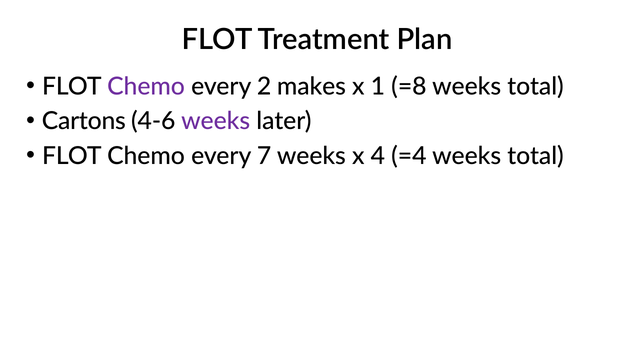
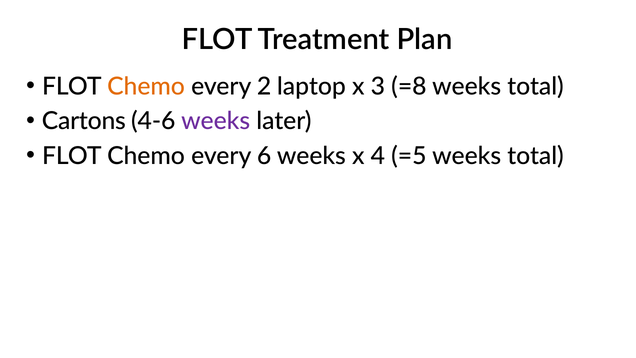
Chemo colour: purple -> orange (146, 87)
makes: makes -> laptop (311, 87)
1: 1 -> 3 (378, 87)
7: 7 -> 6 (264, 156)
=4: =4 -> =5 (409, 156)
